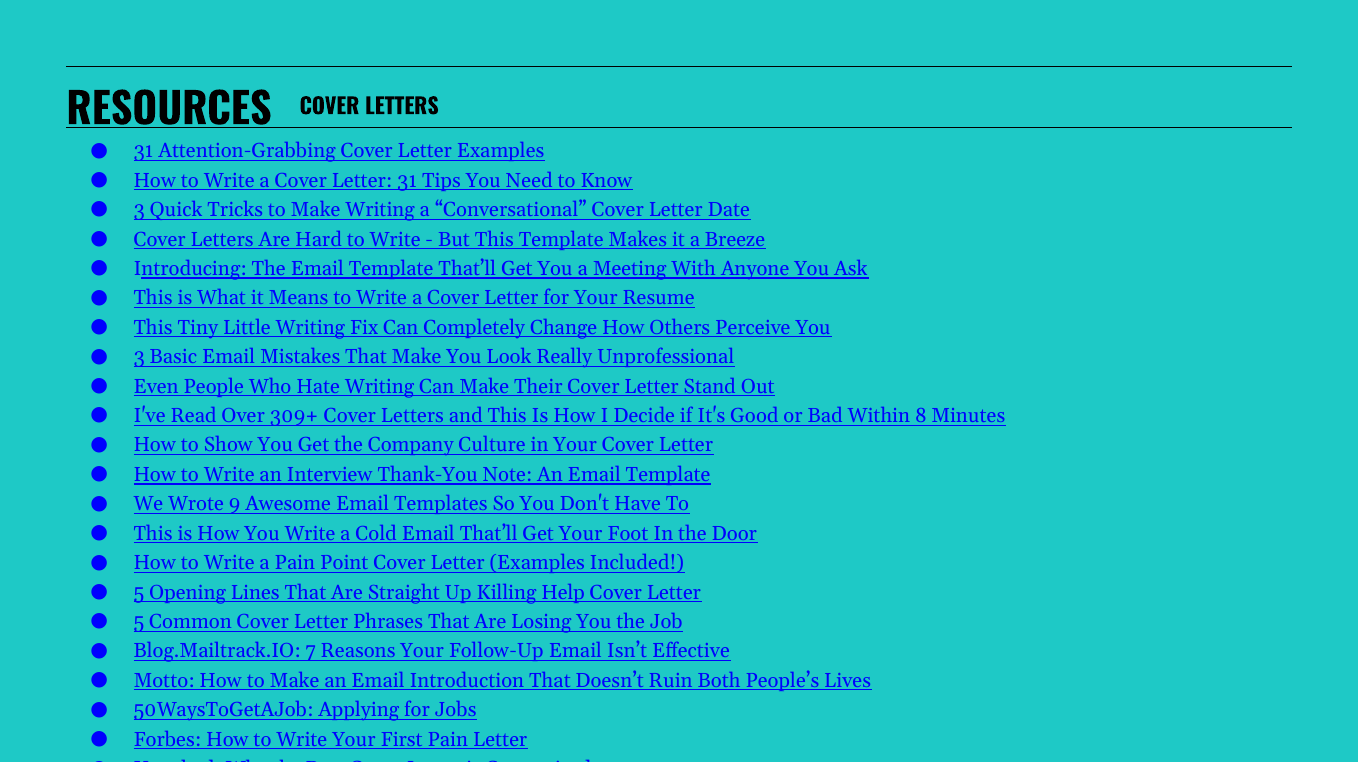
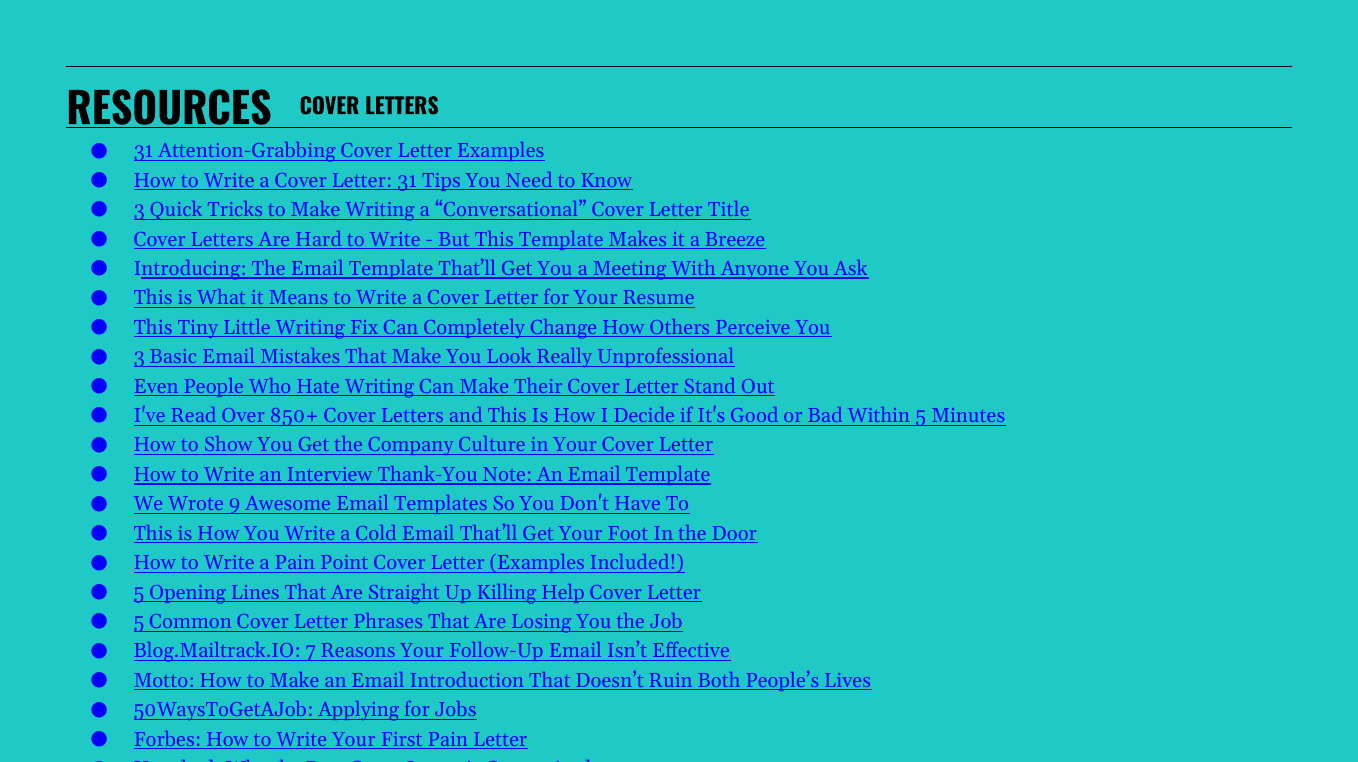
Date: Date -> Title (729, 210)
309+: 309+ -> 850+ (294, 416)
Within 8: 8 -> 5 (921, 416)
